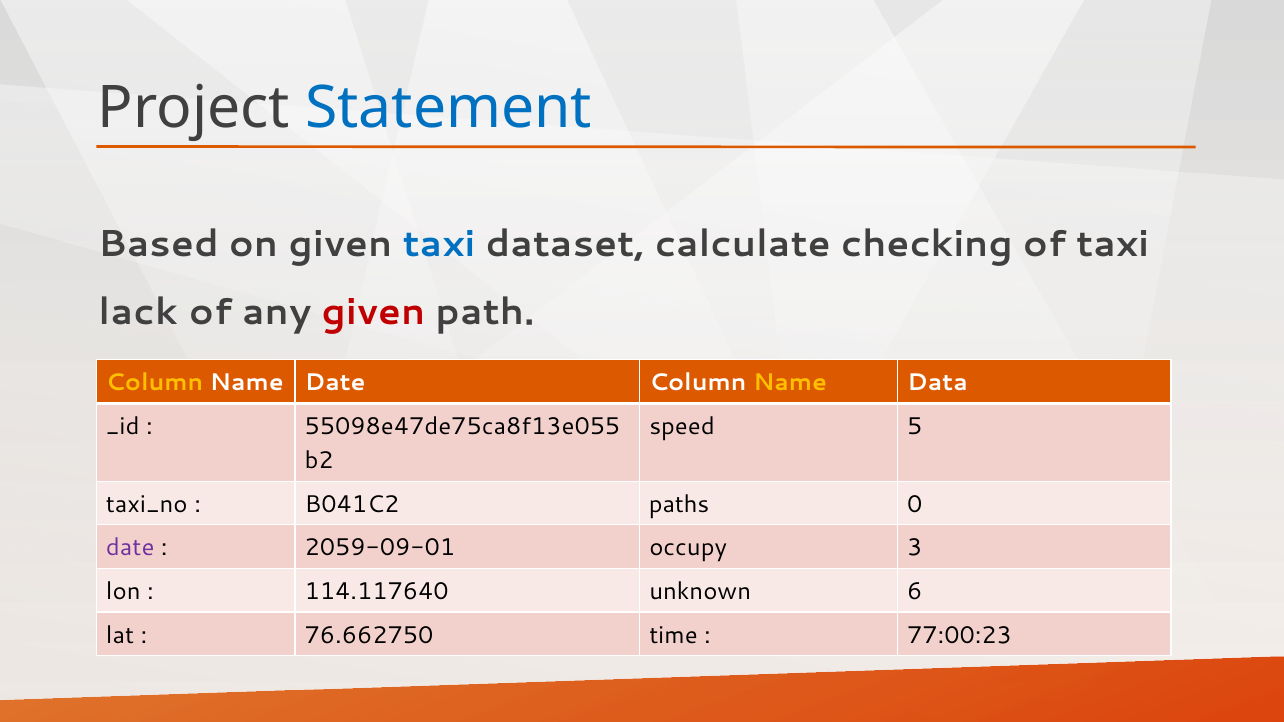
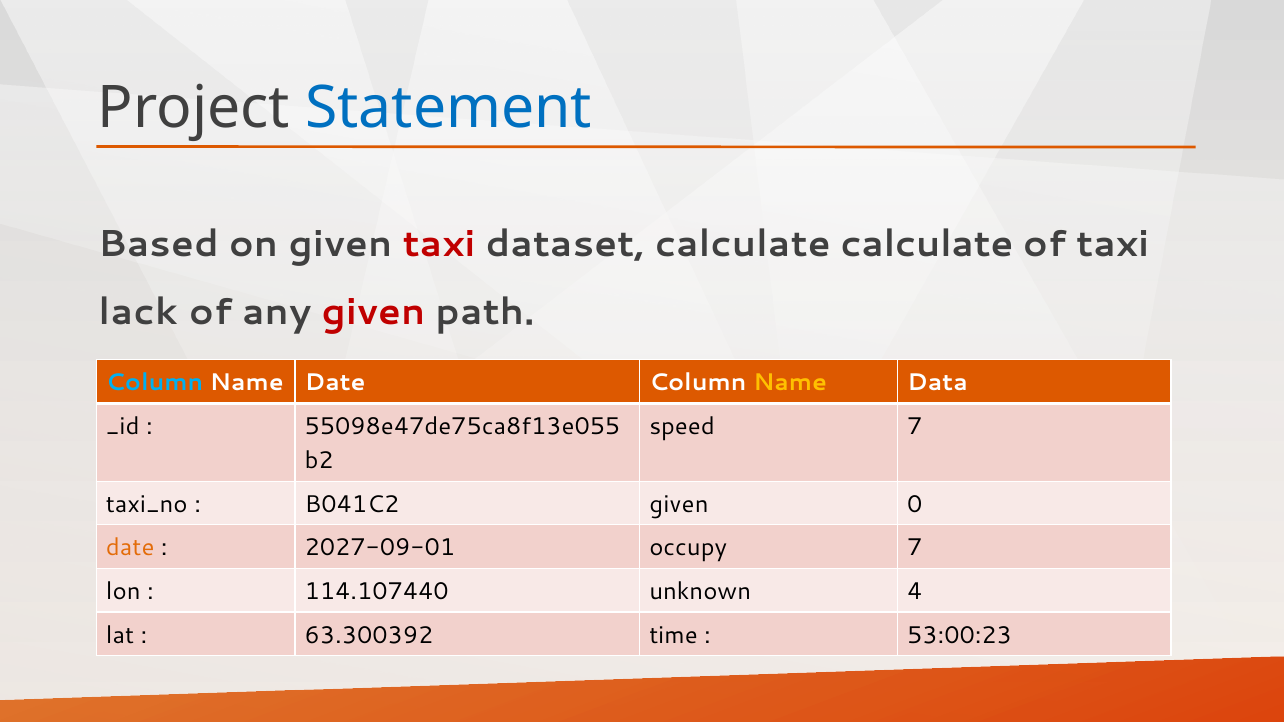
taxi colour: blue -> red (439, 244)
calculate checking: checking -> calculate (927, 244)
Column colour: yellow -> light blue (155, 383)
speed 5: 5 -> 7 (915, 427)
B041C2 paths: paths -> given (679, 504)
date colour: purple -> orange (130, 548)
2059-09-01: 2059-09-01 -> 2027-09-01 (380, 548)
occupy 3: 3 -> 7 (915, 548)
114.117640: 114.117640 -> 114.107440 (377, 592)
6: 6 -> 4 (915, 592)
76.662750: 76.662750 -> 63.300392 (369, 635)
77:00:23: 77:00:23 -> 53:00:23 (960, 635)
